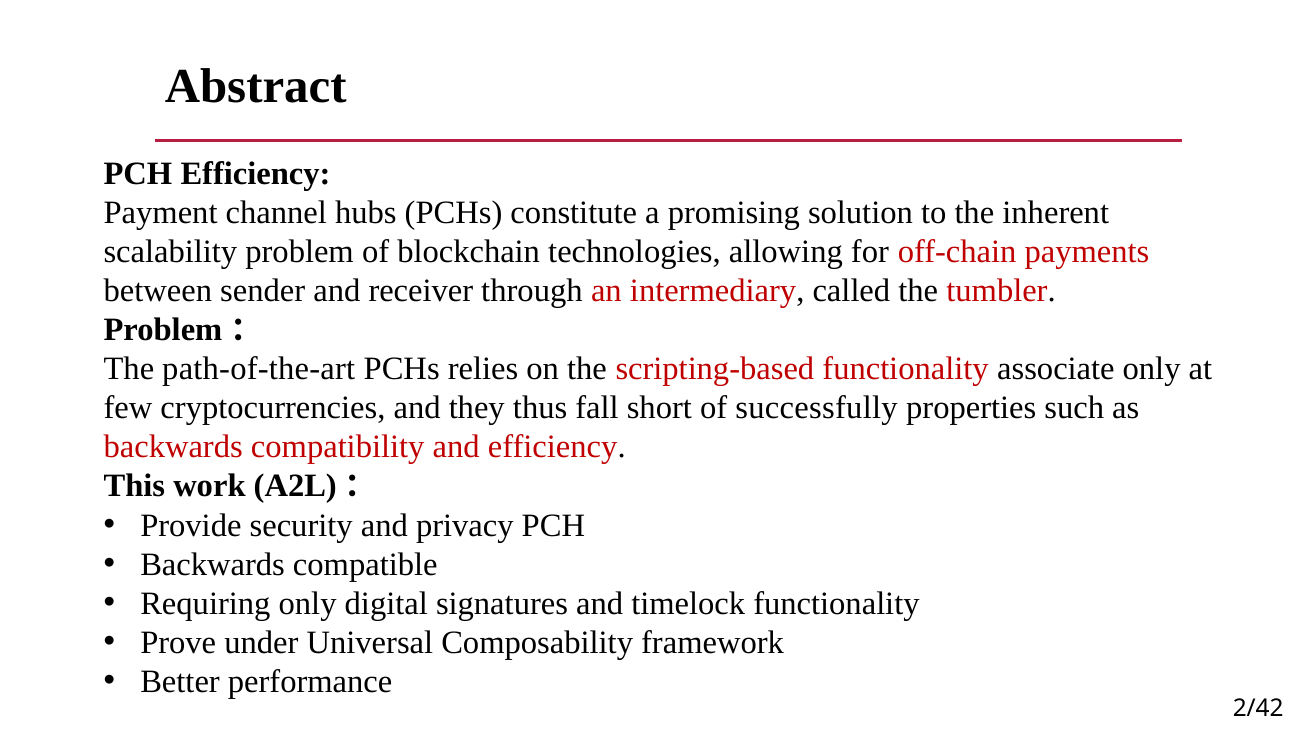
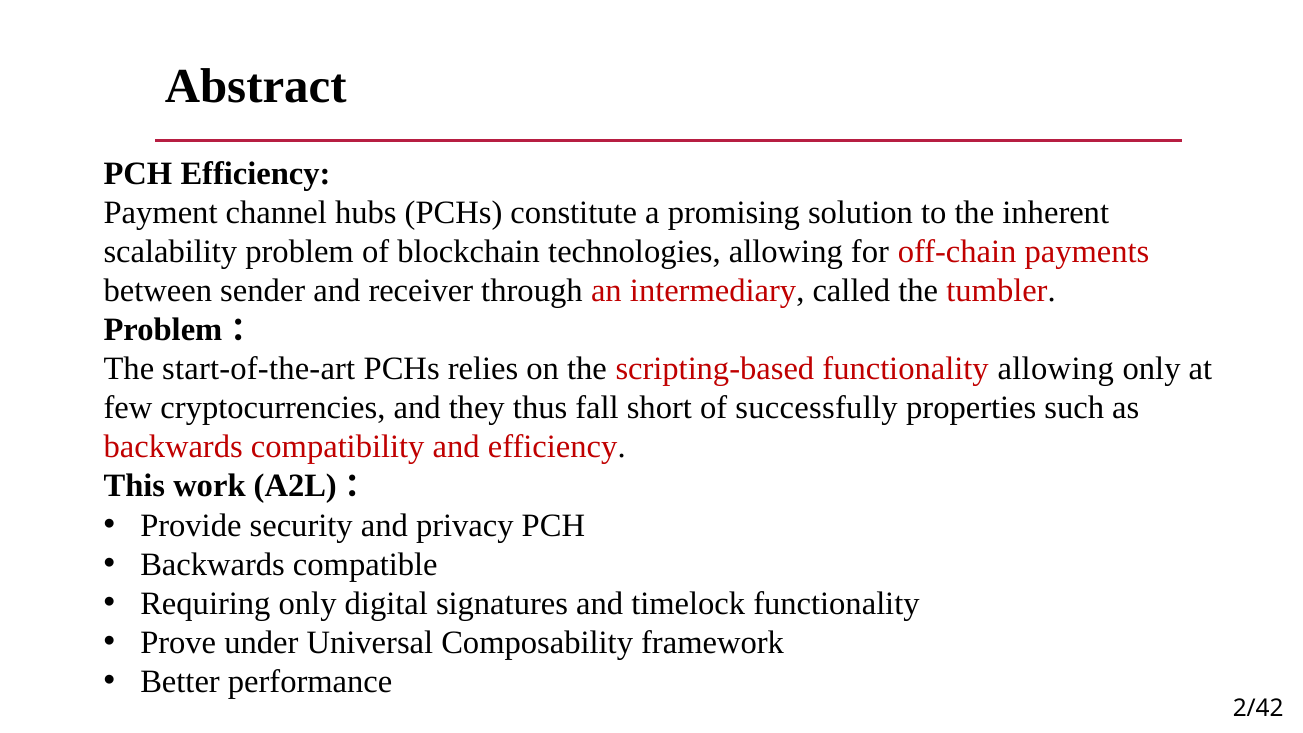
path-of-the-art: path-of-the-art -> start-of-the-art (259, 369)
functionality associate: associate -> allowing (1056, 369)
